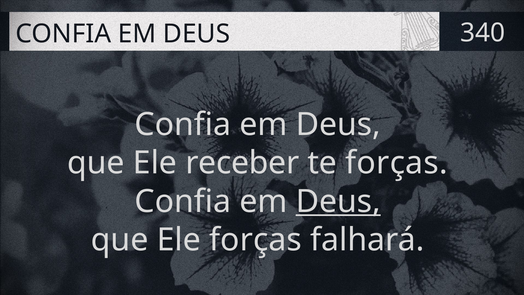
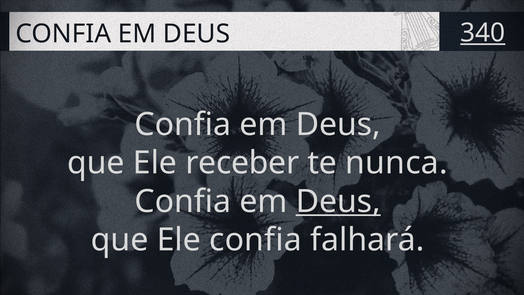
340 underline: none -> present (483, 33)
te forças: forças -> nunca (397, 163)
Ele forças: forças -> confia (255, 240)
